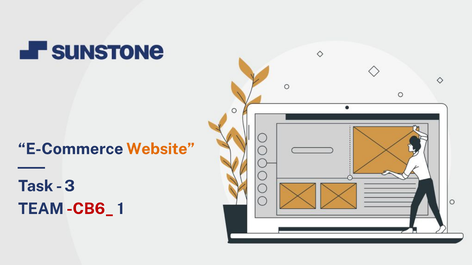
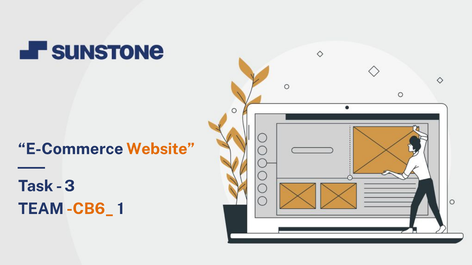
CB6_ colour: red -> orange (90, 209)
